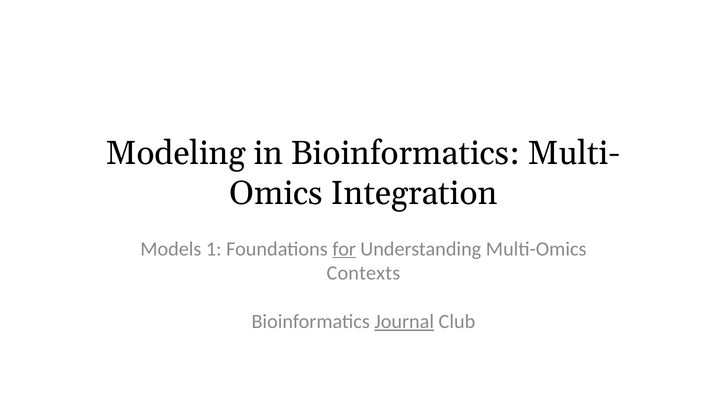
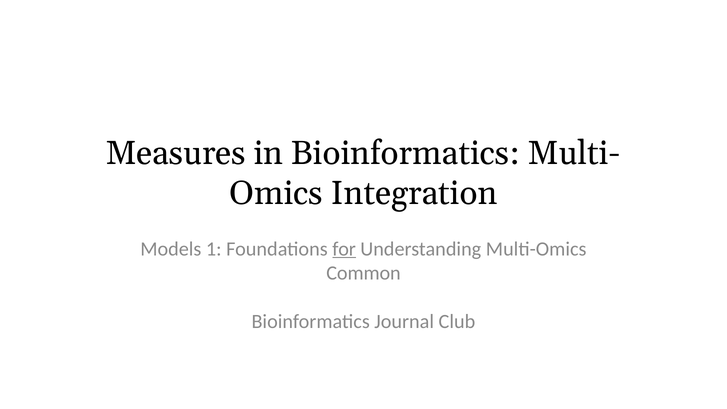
Modeling: Modeling -> Measures (176, 153)
Contexts: Contexts -> Common (364, 273)
Journal underline: present -> none (404, 322)
